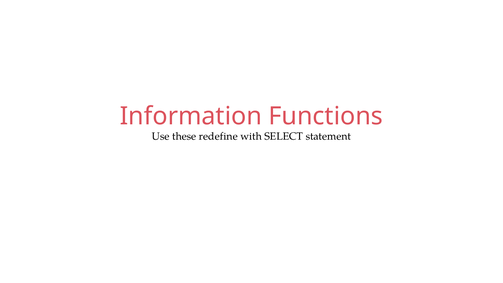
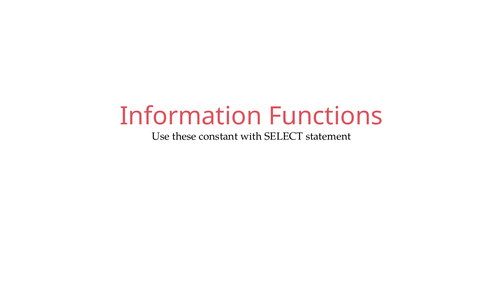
redefine: redefine -> constant (218, 137)
